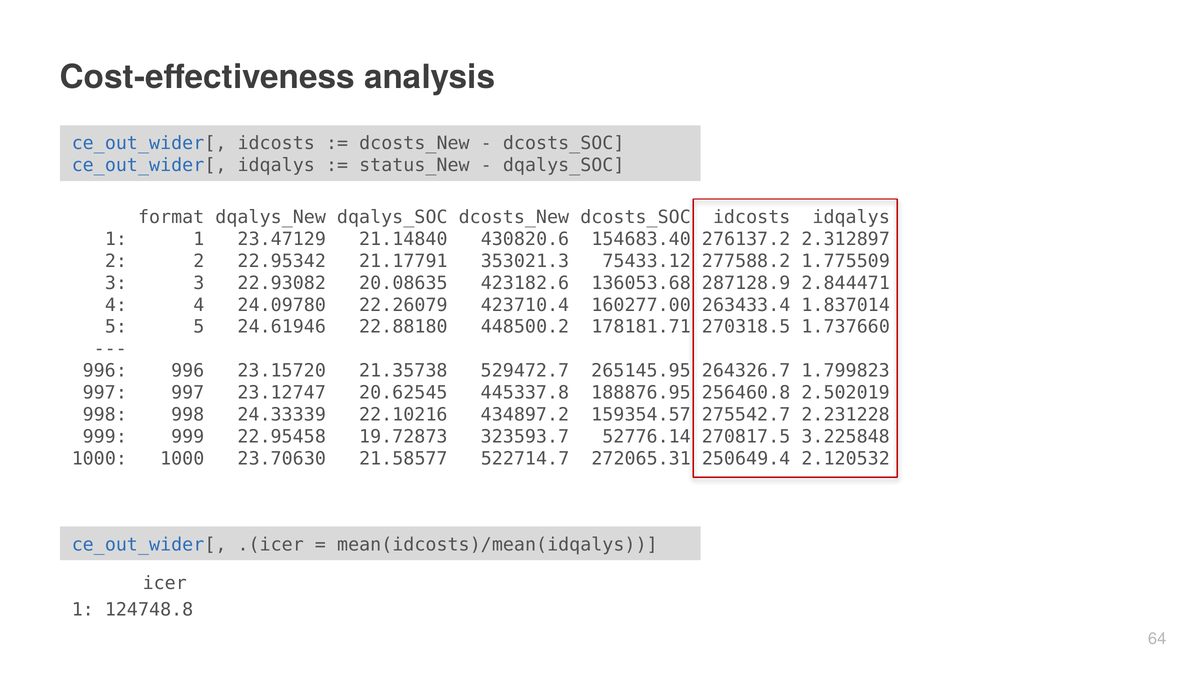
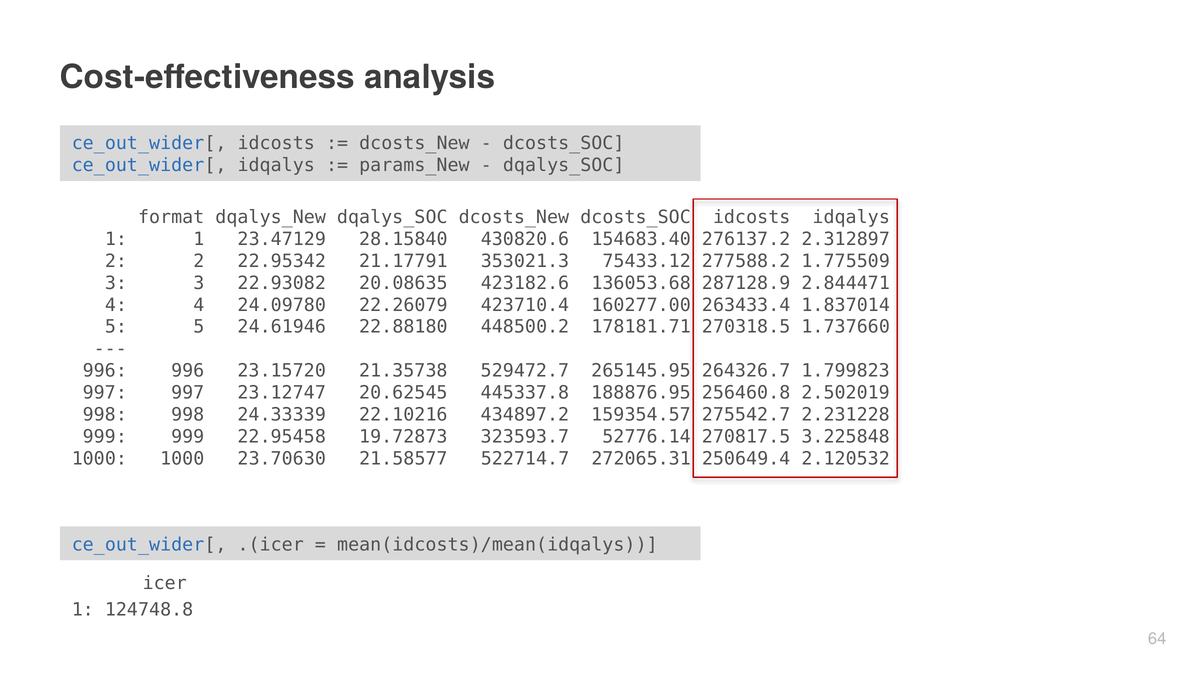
status_New: status_New -> params_New (414, 166)
21.14840: 21.14840 -> 28.15840 (403, 239)
